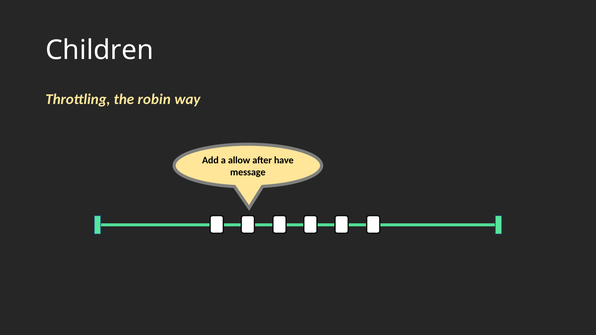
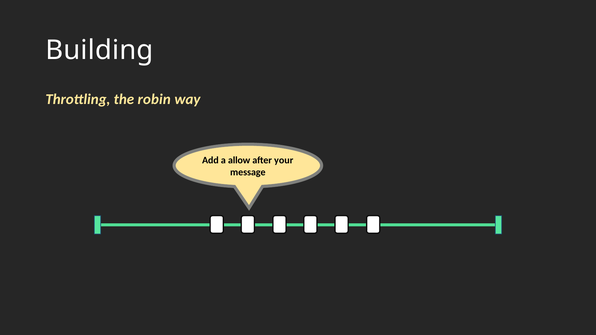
Children: Children -> Building (99, 50)
have: have -> your (284, 160)
